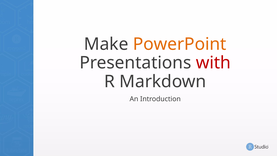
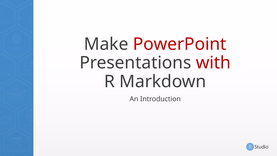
PowerPoint colour: orange -> red (180, 44)
